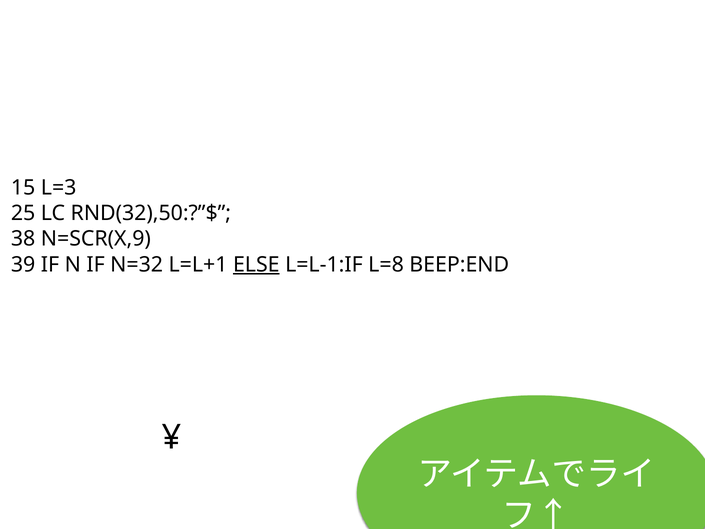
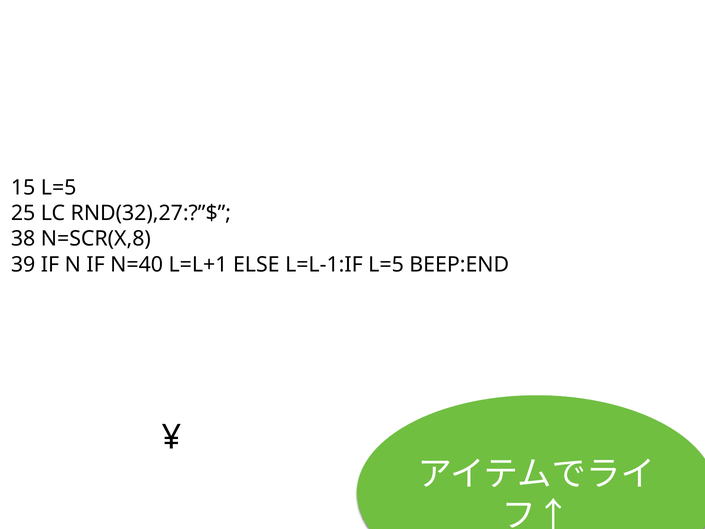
15 L=3: L=3 -> L=5 (59, 187)
RND(32),50:?”$: RND(32),50:?”$ -> RND(32),27:?”$ (151, 213)
N=SCR(X,9: N=SCR(X,9 -> N=SCR(X,8 (96, 239)
N=32: N=32 -> N=40 (137, 264)
ELSE underline: present -> none (256, 264)
L=L-1:IF L=8: L=8 -> L=5 (386, 264)
